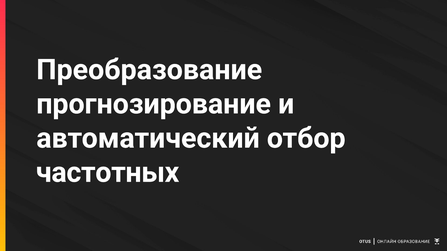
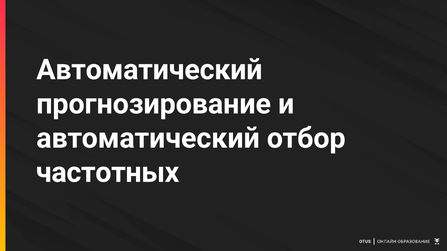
Преобразование: Преобразование -> Автоматический (149, 70)
